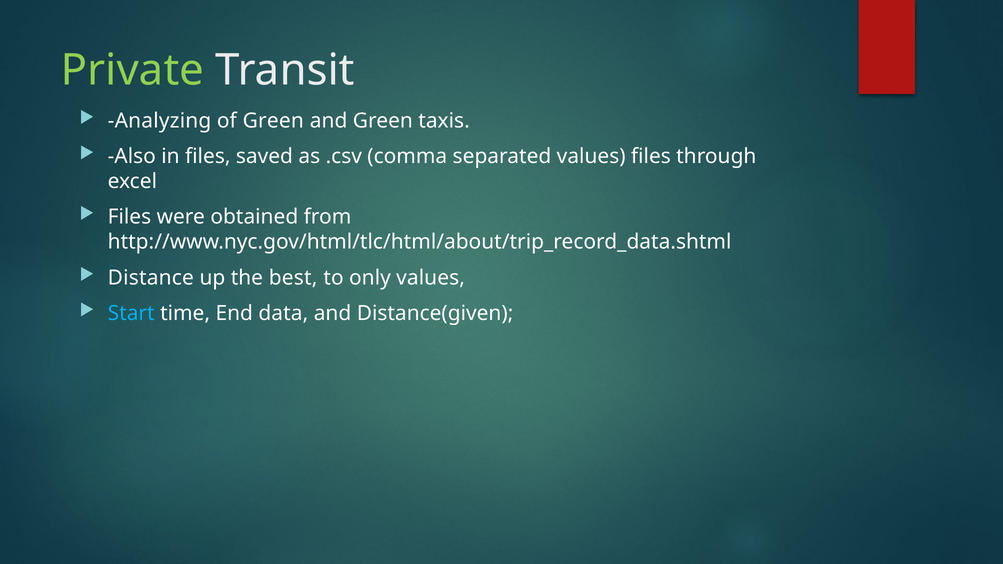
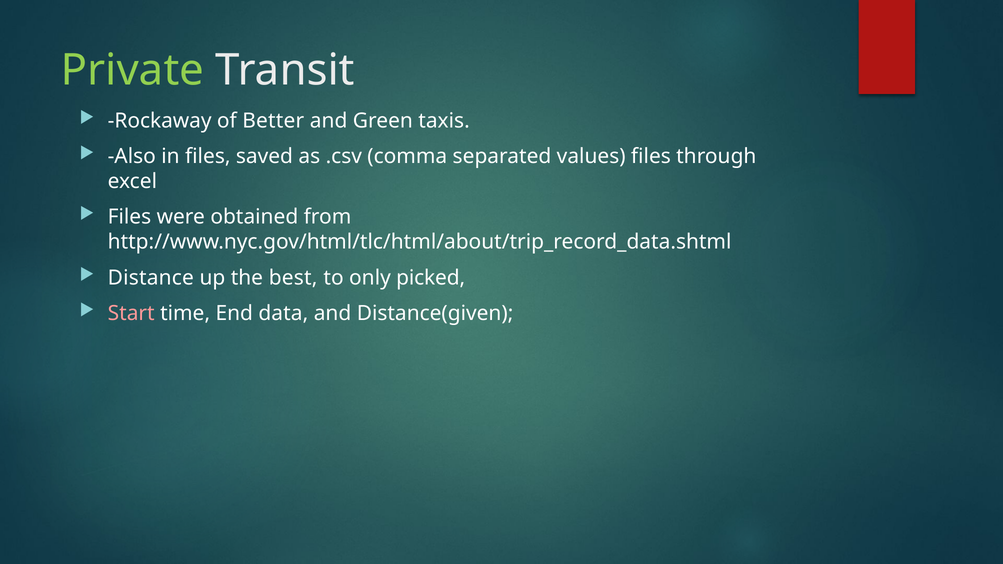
Analyzing: Analyzing -> Rockaway (160, 121)
of Green: Green -> Better (273, 121)
only values: values -> picked (431, 278)
Start colour: light blue -> pink (131, 313)
